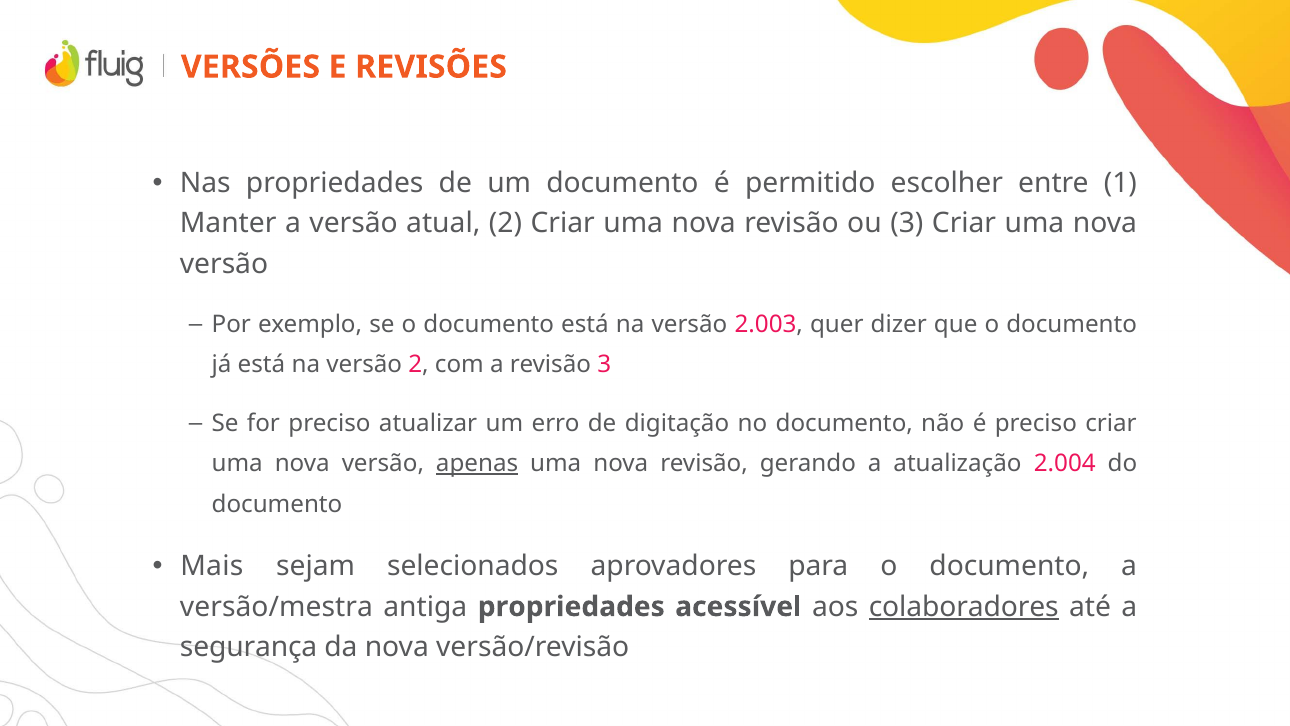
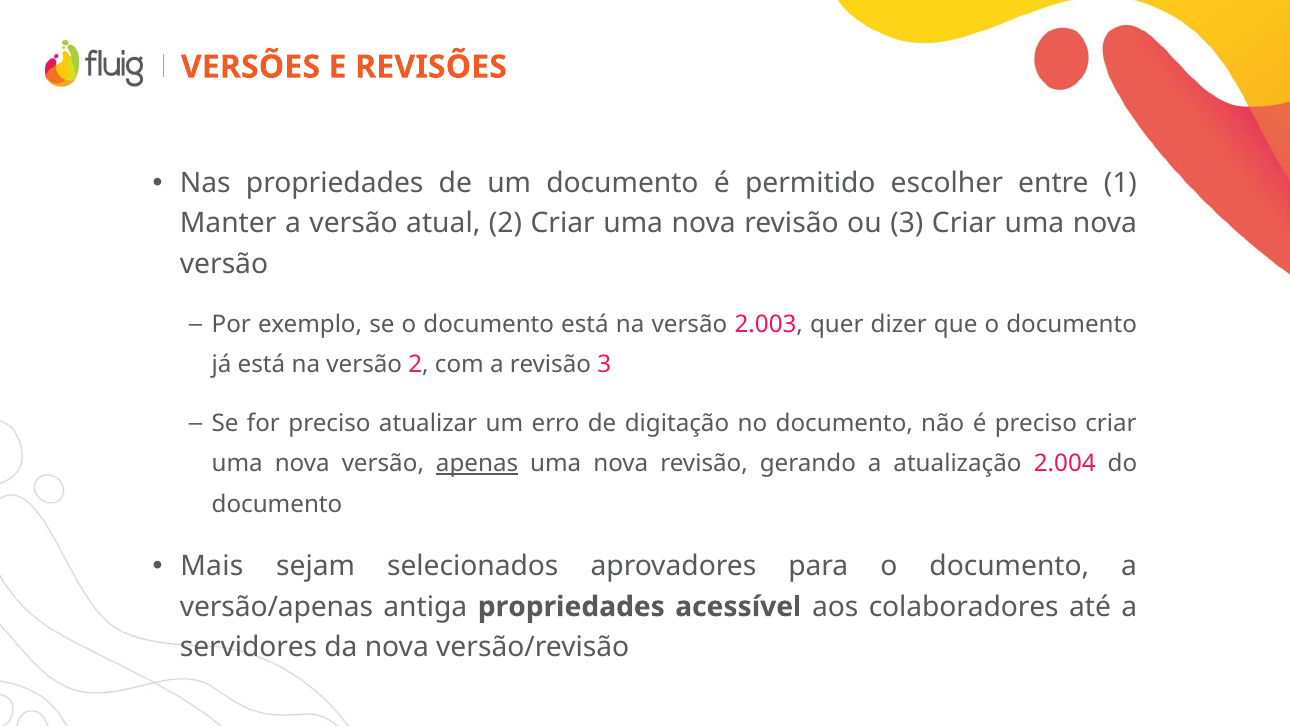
versão/mestra: versão/mestra -> versão/apenas (277, 607)
colaboradores underline: present -> none (964, 607)
segurança: segurança -> servidores (249, 647)
